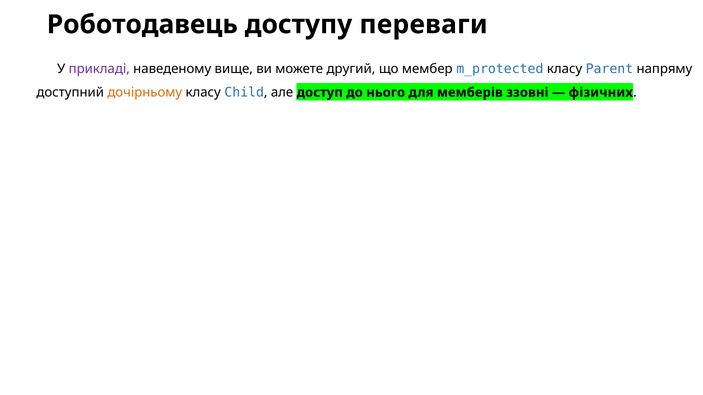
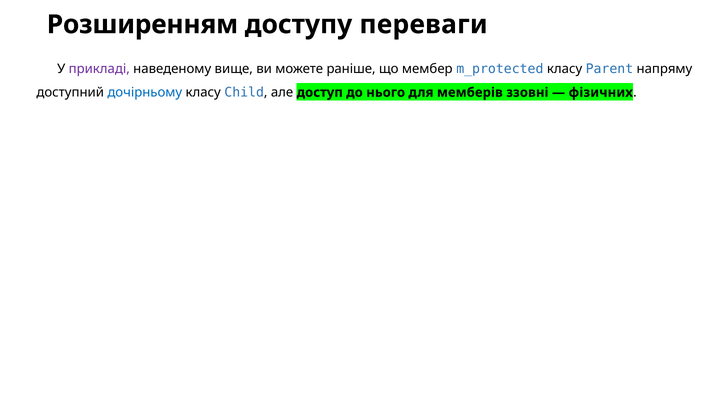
Роботодавець: Роботодавець -> Розширенням (142, 25)
другий: другий -> раніше (351, 69)
дочірньому colour: orange -> blue (145, 93)
